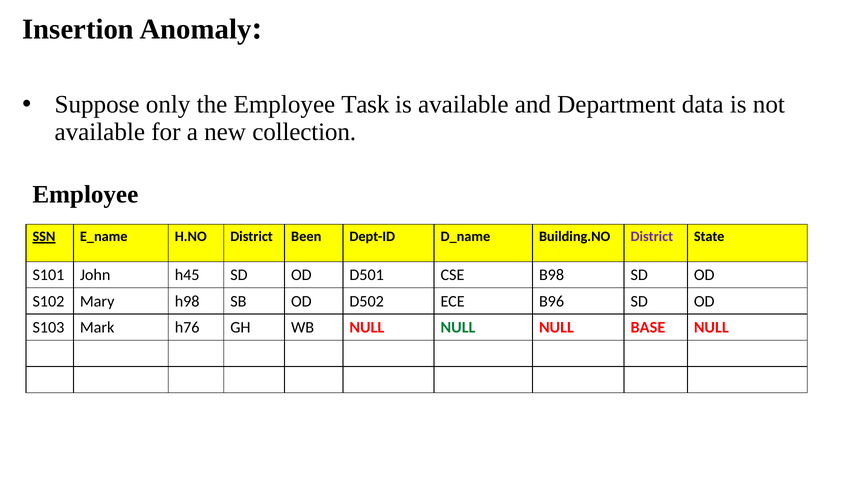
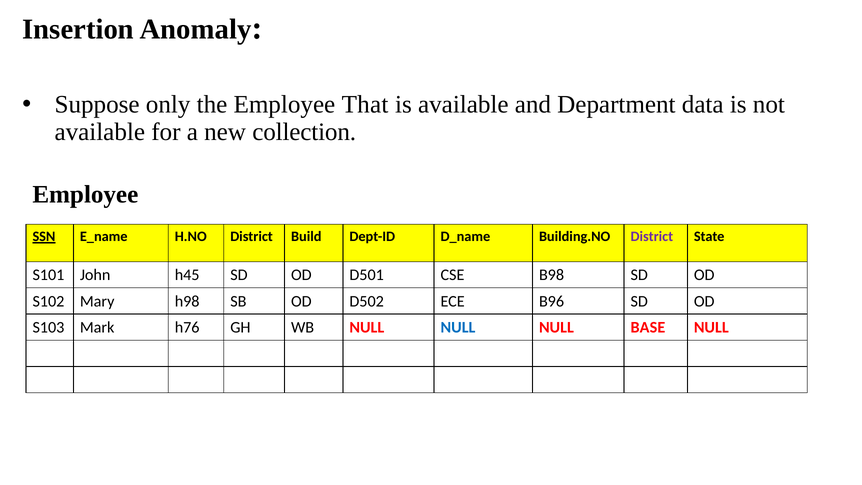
Task: Task -> That (365, 105)
Been: Been -> Build (306, 236)
NULL colour: green -> blue (458, 327)
